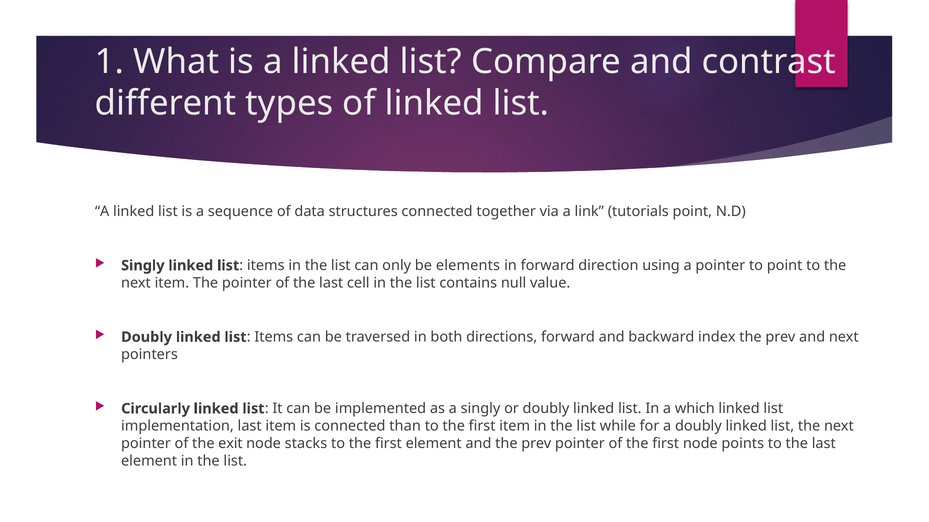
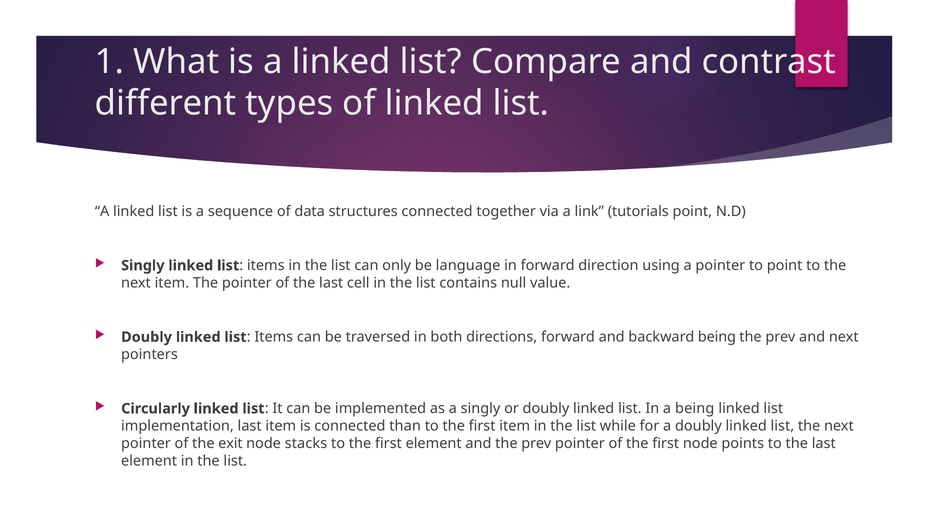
elements: elements -> language (468, 266)
backward index: index -> being (717, 337)
a which: which -> being (695, 409)
